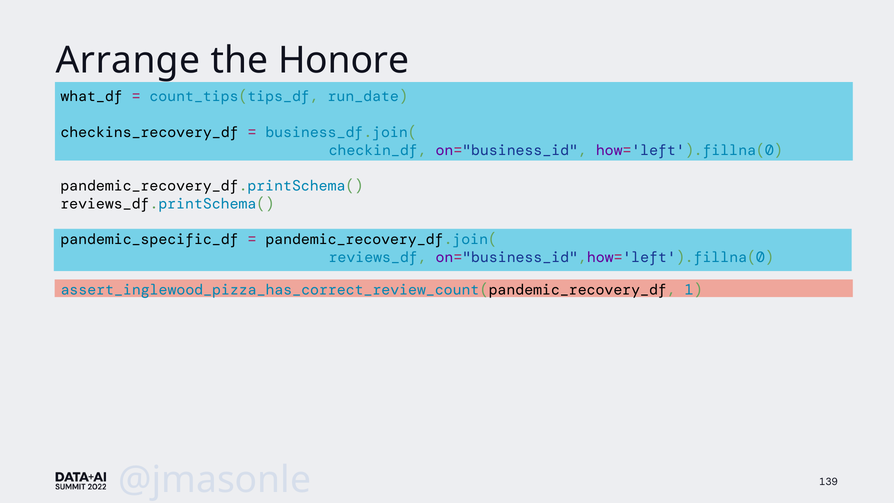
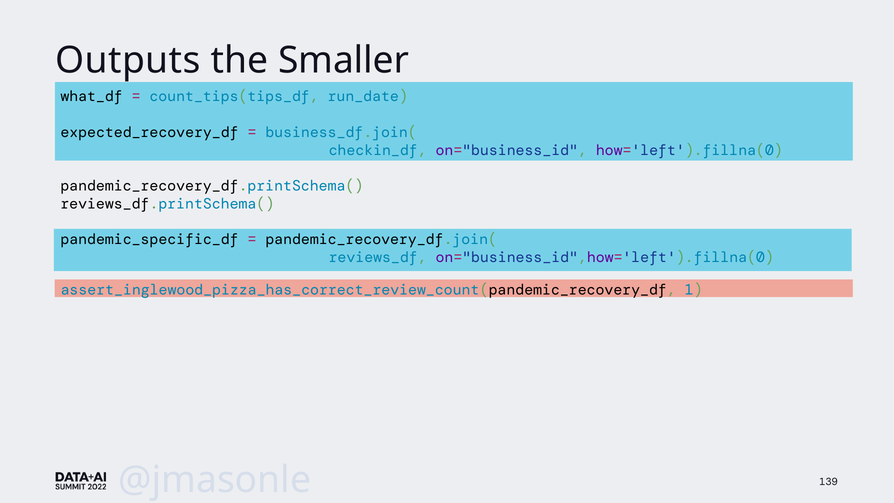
Arrange: Arrange -> Outputs (128, 60)
Honore: Honore -> Smaller (344, 60)
checkins_recovery_df: checkins_recovery_df -> expected_recovery_df (150, 132)
